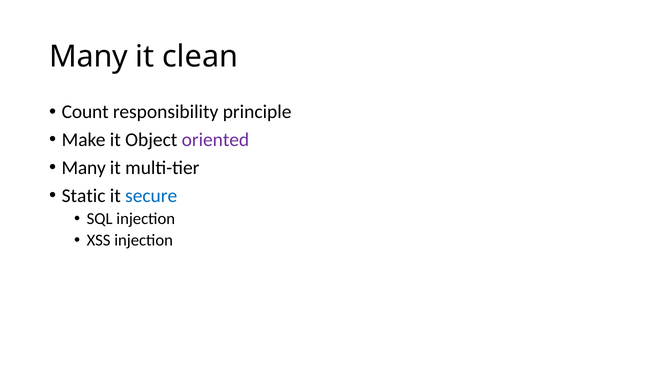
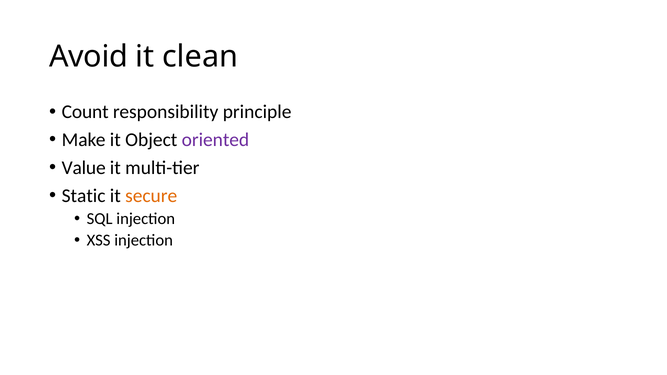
Many: Many -> Avoid (89, 56)
Many: Many -> Value (84, 168)
secure colour: blue -> orange (151, 196)
